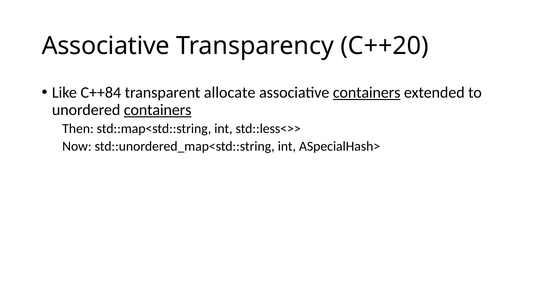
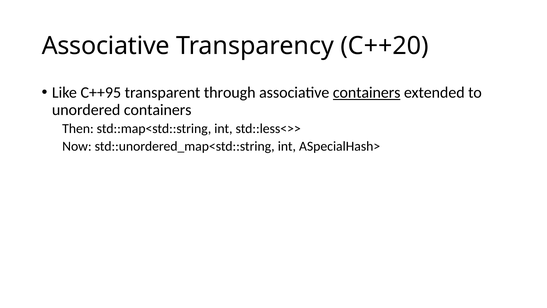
C++84: C++84 -> C++95 (101, 92)
allocate: allocate -> through (230, 92)
containers underline: present -> none (158, 110)
